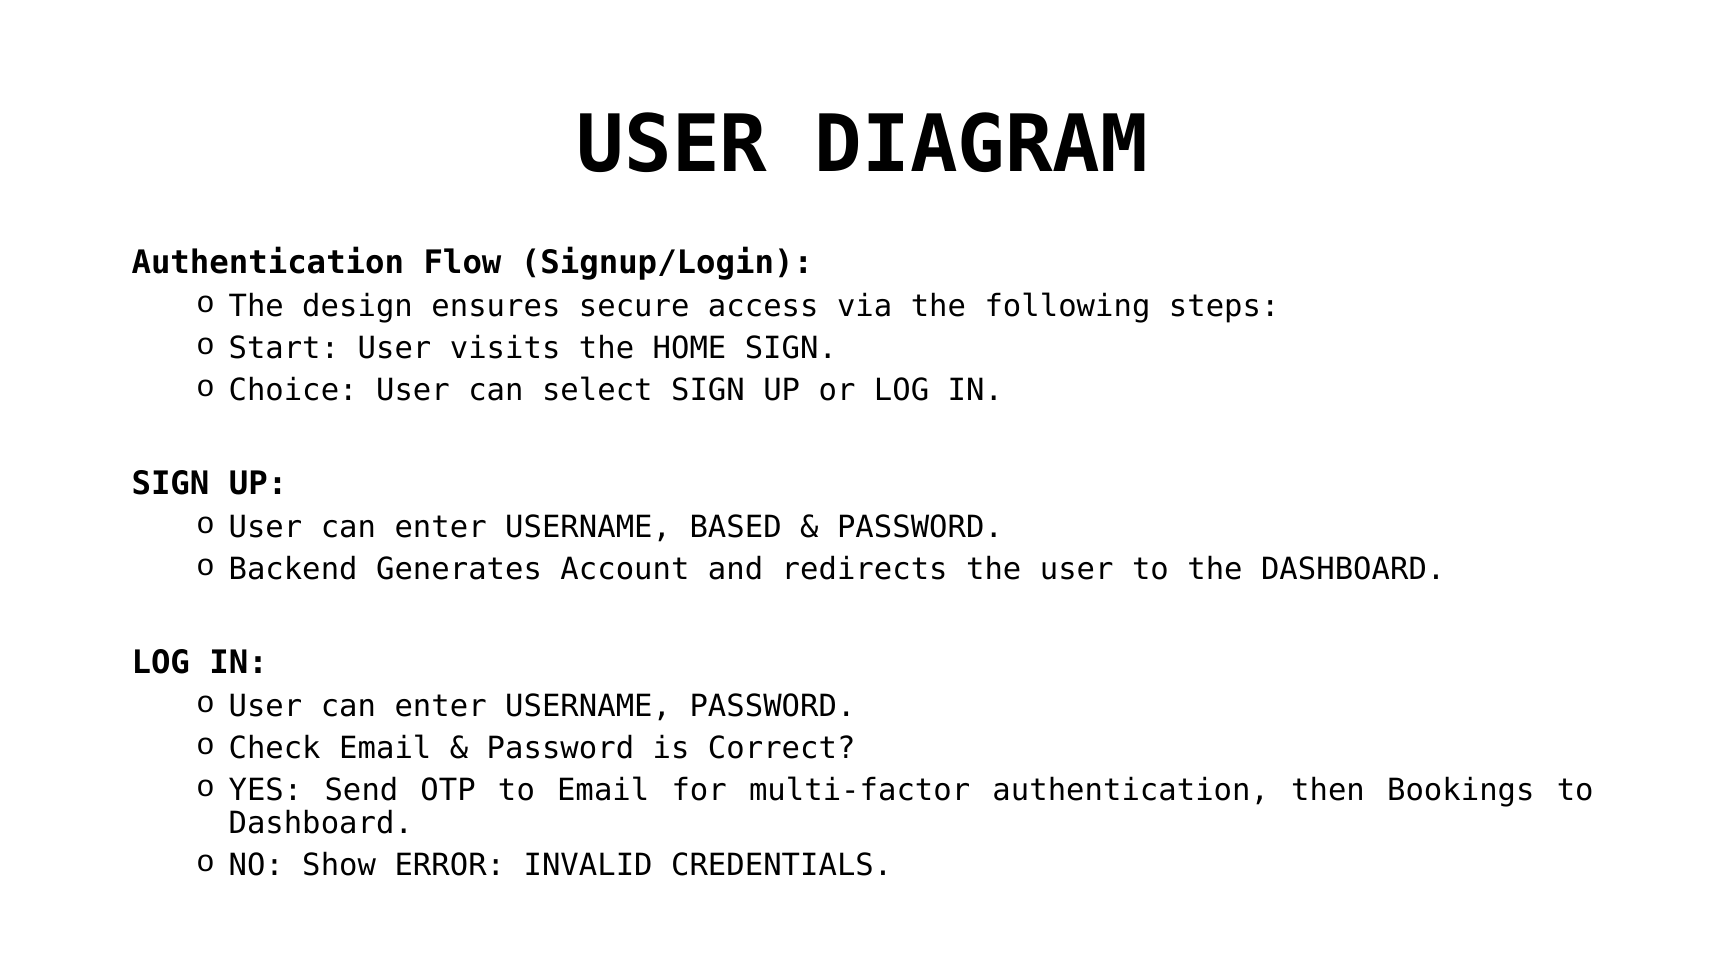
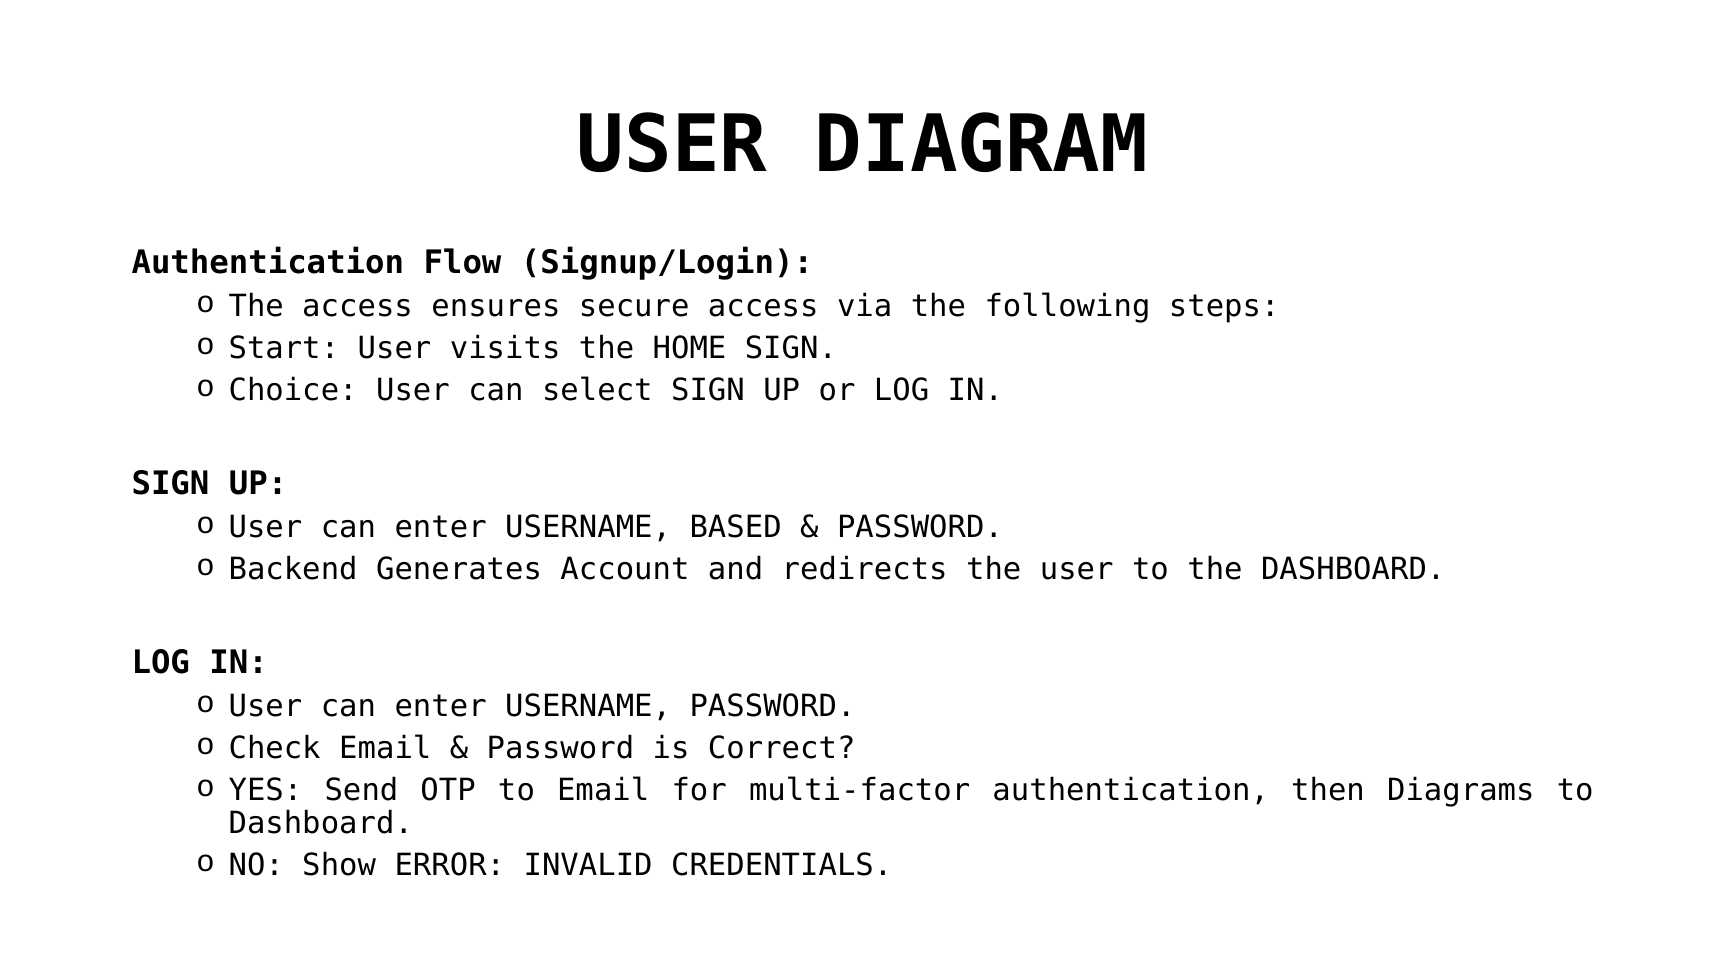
The design: design -> access (358, 306)
Bookings: Bookings -> Diagrams (1461, 790)
